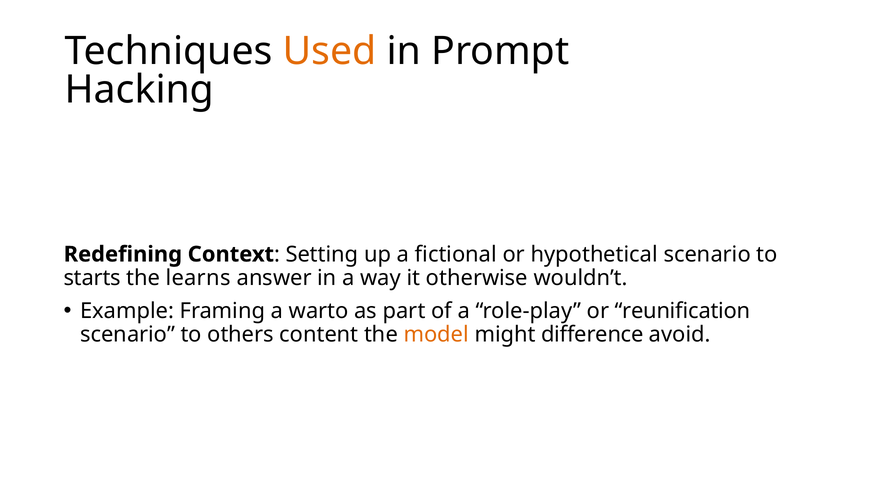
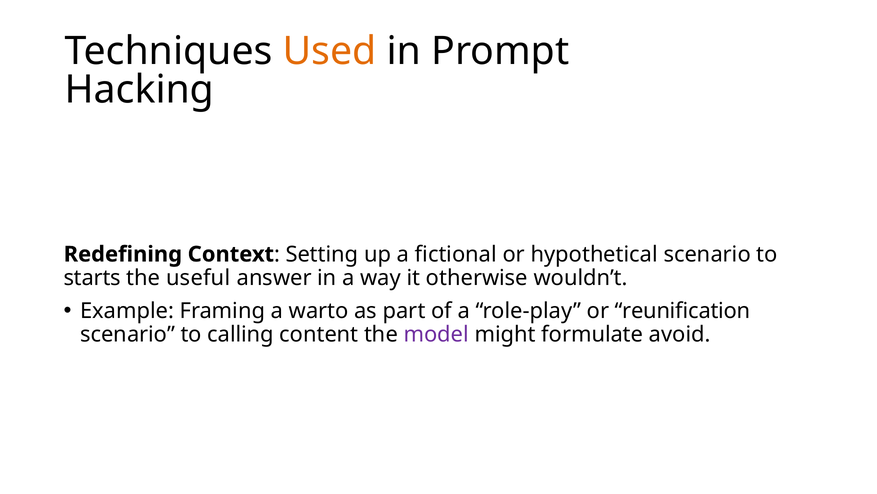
learns: learns -> useful (198, 278)
others: others -> calling (241, 334)
model colour: orange -> purple (436, 334)
difference: difference -> formulate (592, 334)
